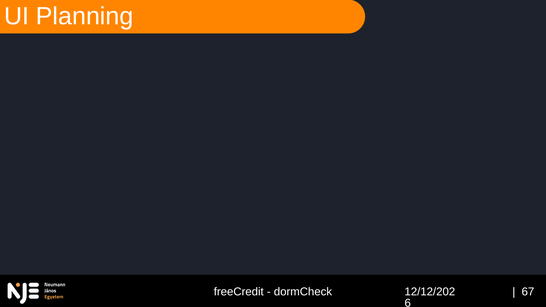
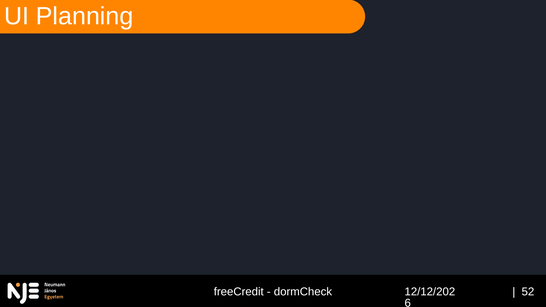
67: 67 -> 52 (528, 292)
